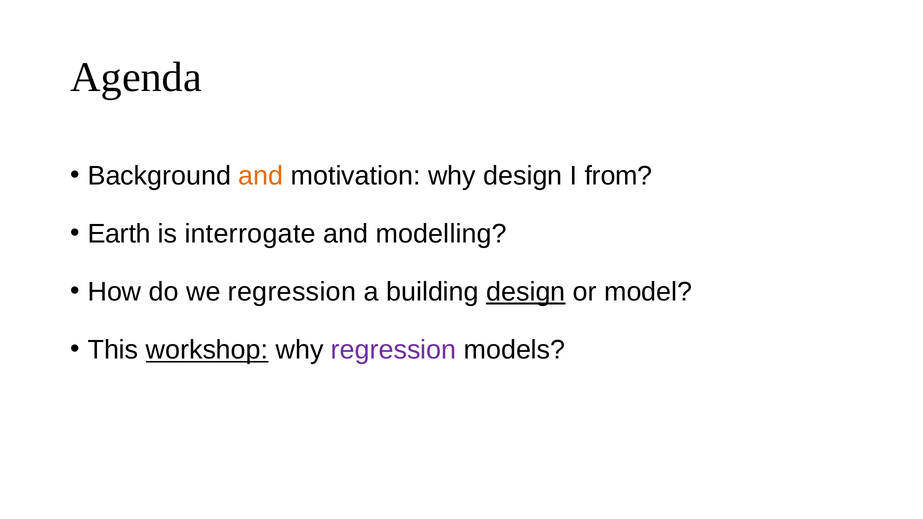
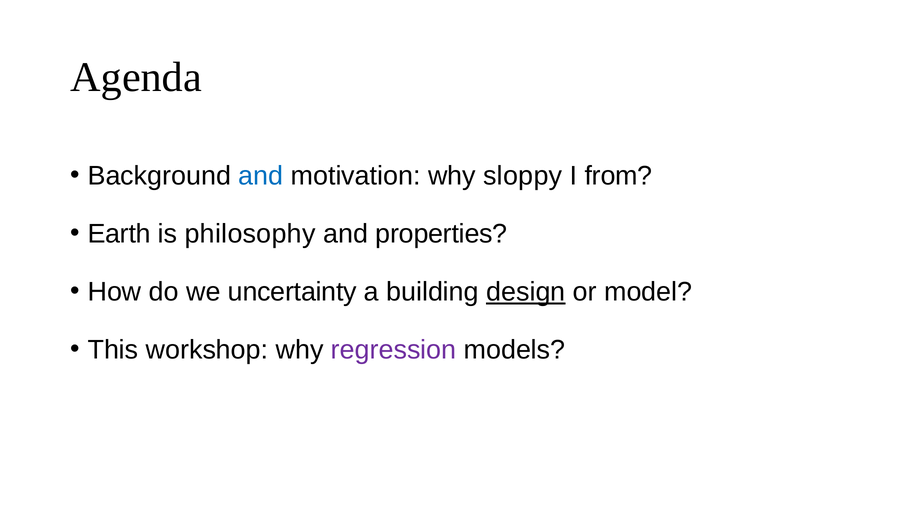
and colour: orange -> blue (261, 176)
why design: design -> sloppy (523, 176)
interrogate: interrogate -> philosophy (250, 234)
modelling: modelling -> properties (441, 234)
we regression: regression -> uncertainty (292, 292)
workshop underline: present -> none (207, 350)
